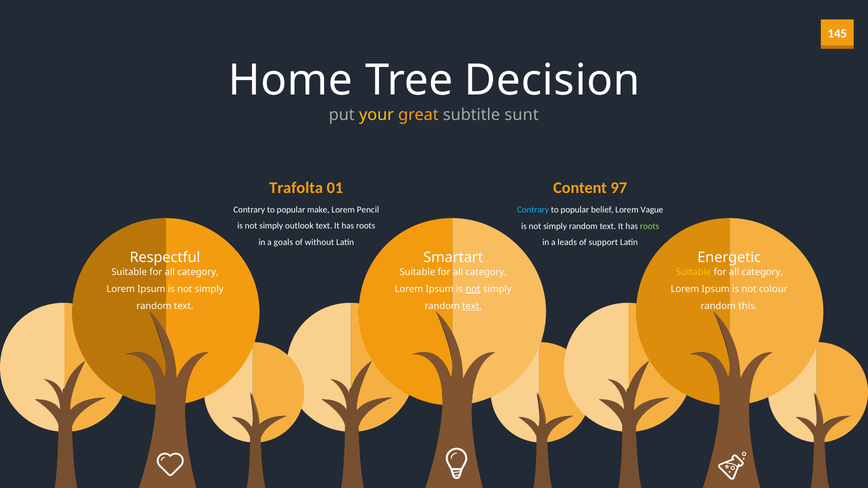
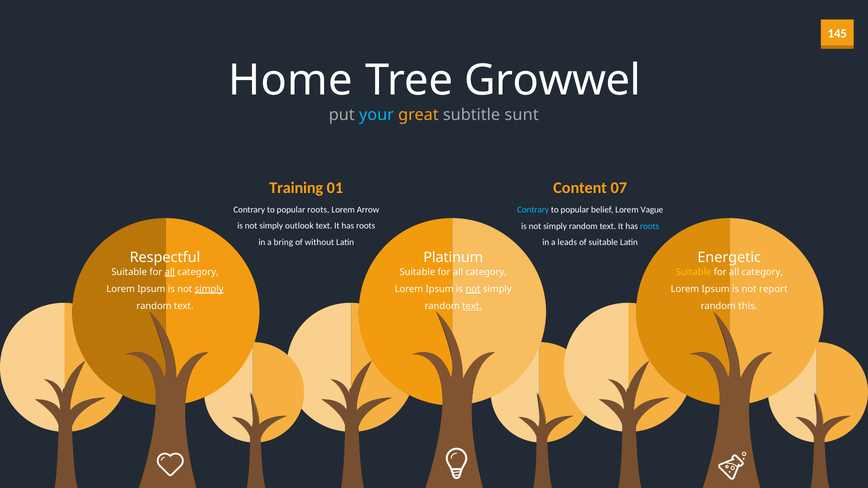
Decision: Decision -> Growwel (553, 81)
your colour: yellow -> light blue (376, 115)
Trafolta: Trafolta -> Training (296, 188)
97: 97 -> 07 (619, 188)
popular make: make -> roots (318, 210)
Pencil: Pencil -> Arrow (368, 210)
roots colour: light green -> light blue (650, 226)
goals: goals -> bring (283, 242)
of support: support -> suitable (603, 242)
Smartart: Smartart -> Platinum (453, 257)
all underline: none -> present (170, 272)
simply underline: none -> present (209, 289)
colour: colour -> report (773, 289)
